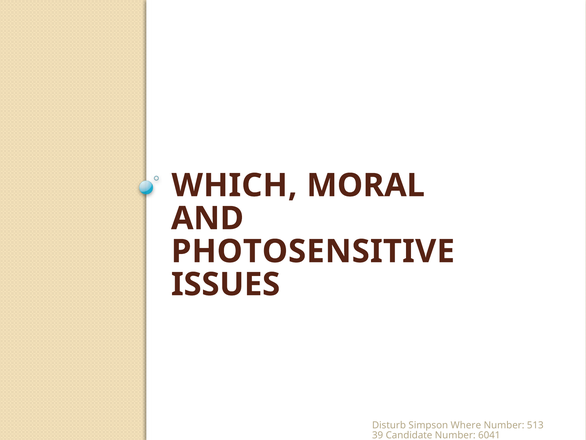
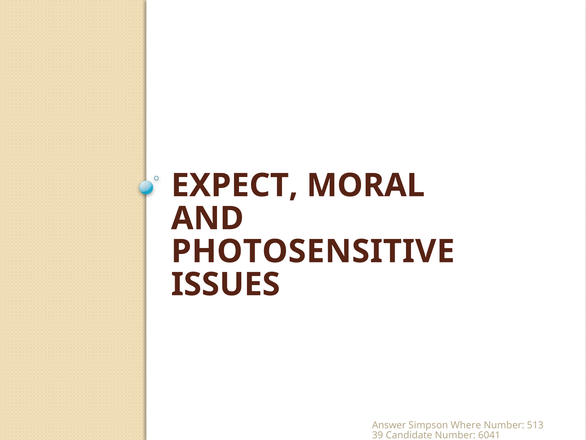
WHICH: WHICH -> EXPECT (235, 185)
Disturb: Disturb -> Answer (389, 425)
